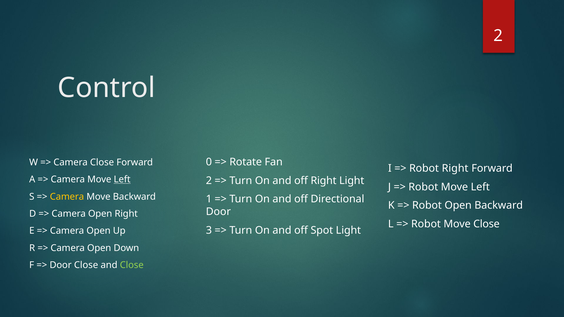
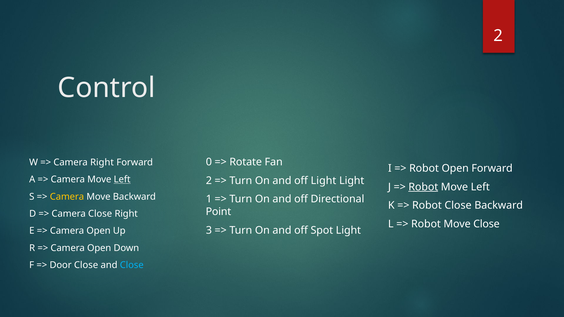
Camera Close: Close -> Right (102, 162)
Robot Right: Right -> Open (455, 169)
off Right: Right -> Light (323, 181)
Robot underline: none -> present (423, 187)
Robot Open: Open -> Close (458, 206)
Door: Door -> Point (218, 212)
Open: Open -> Close (100, 214)
Close colour: light green -> light blue (132, 265)
